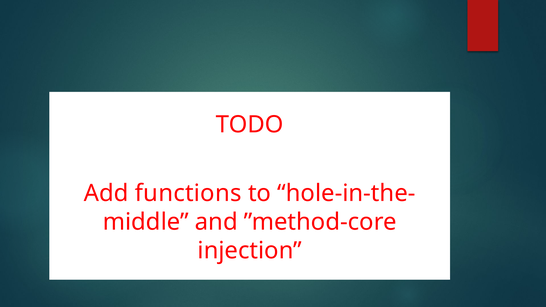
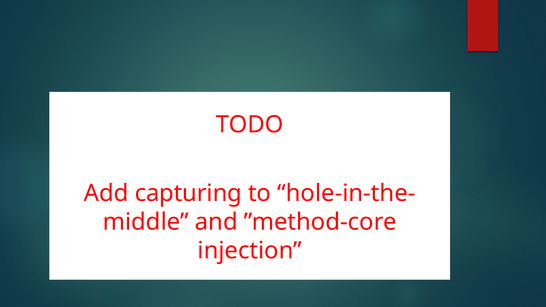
functions: functions -> capturing (188, 193)
